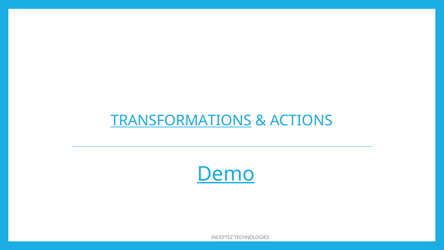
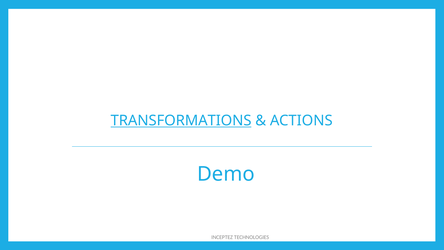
Demo underline: present -> none (226, 174)
